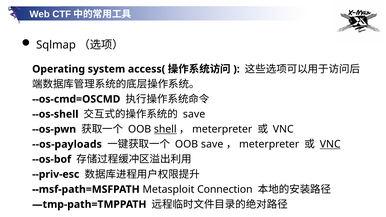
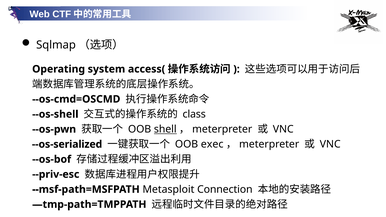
save: save -> class (194, 114)
--os-payloads: --os-payloads -> --os-serialized (67, 144)
OOB save: save -> exec (212, 144)
VNC underline: present -> none (330, 144)
